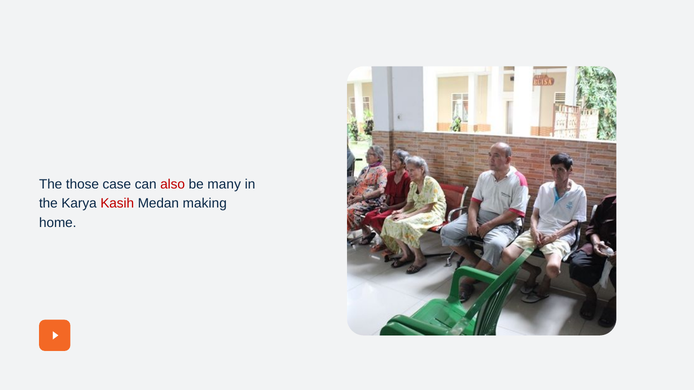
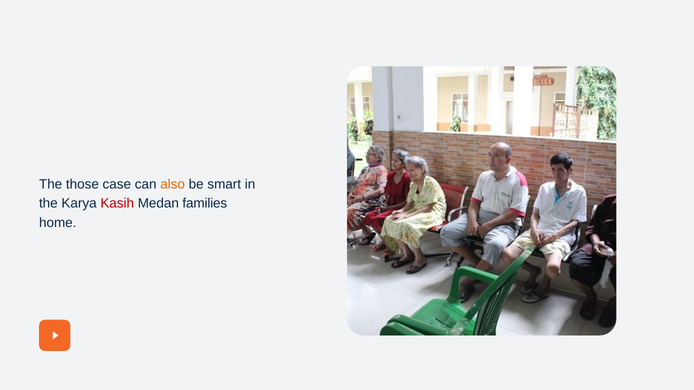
also colour: red -> orange (173, 184)
many: many -> smart (224, 184)
making: making -> families (205, 204)
